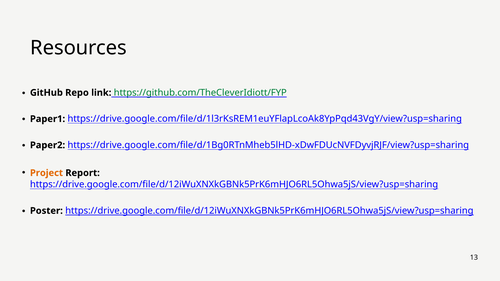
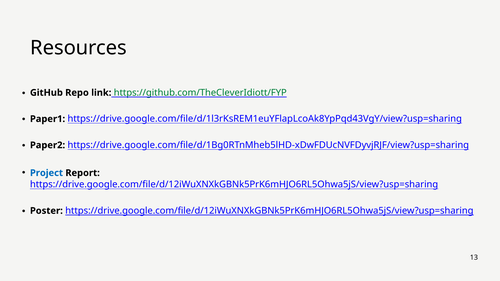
Project colour: orange -> blue (46, 173)
